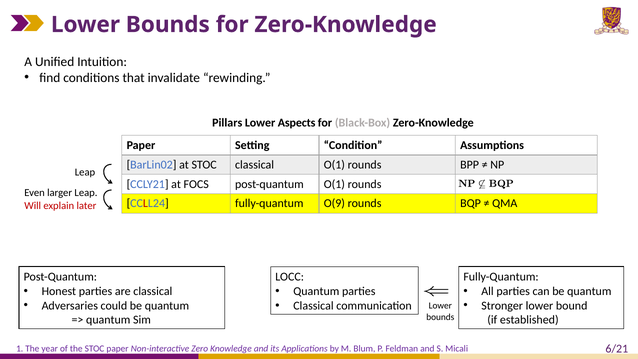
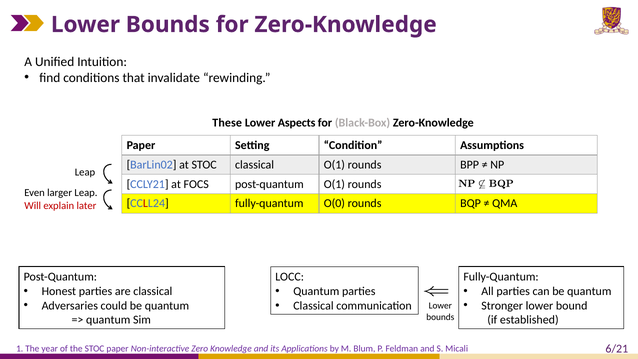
Pillars: Pillars -> These (227, 123)
O(9: O(9 -> O(0 (334, 203)
